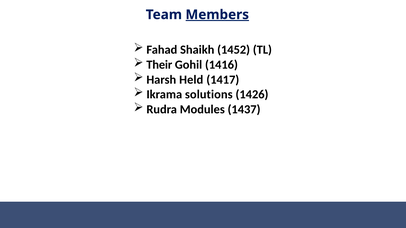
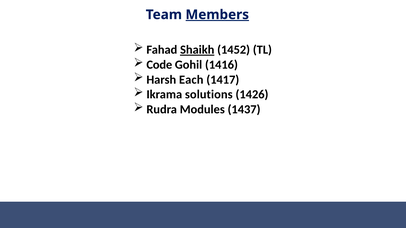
Shaikh underline: none -> present (197, 50)
Their: Their -> Code (159, 65)
Held: Held -> Each (191, 80)
